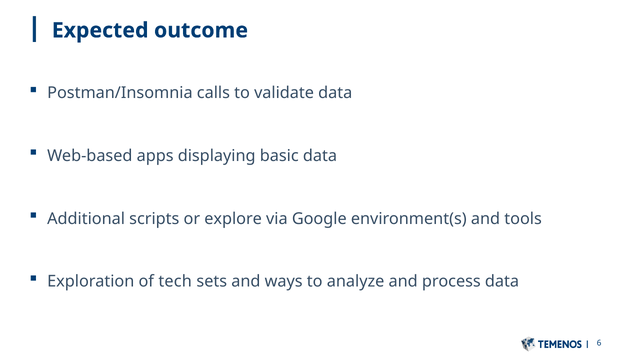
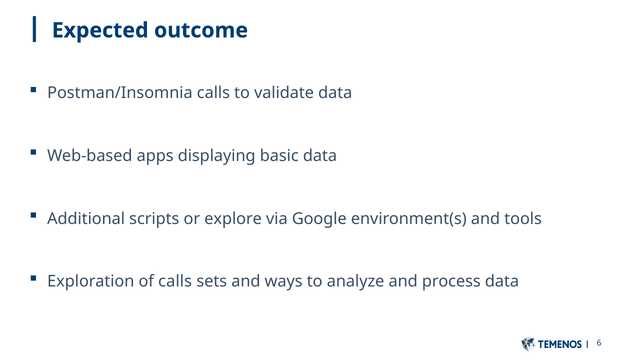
of tech: tech -> calls (175, 281)
